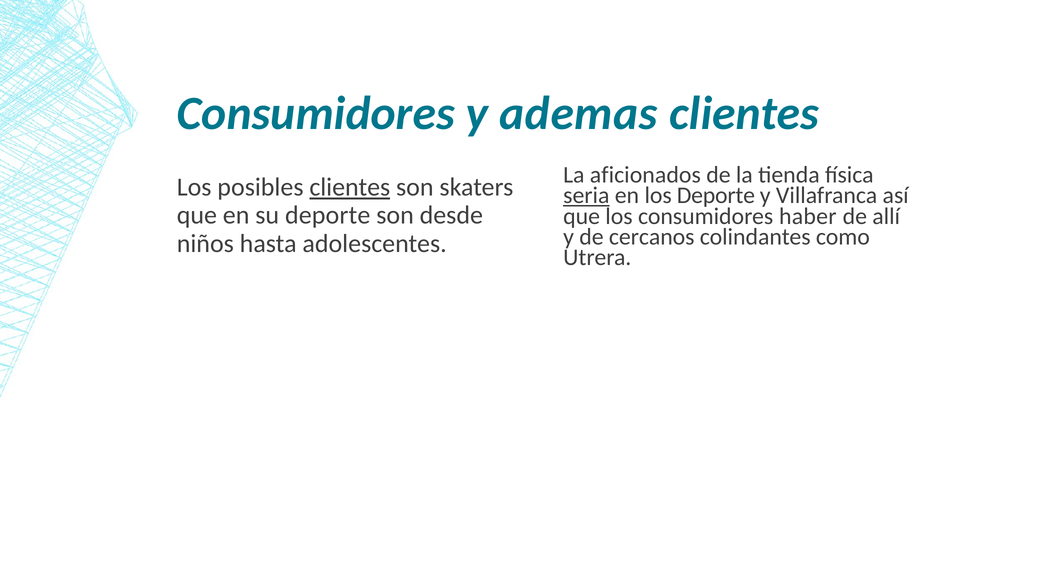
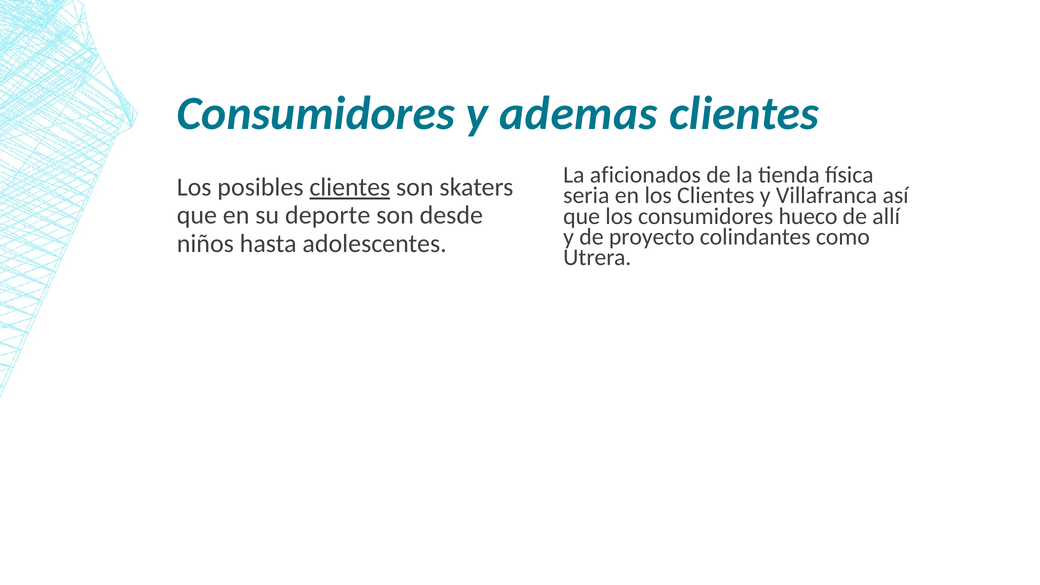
seria underline: present -> none (586, 196)
los Deporte: Deporte -> Clientes (716, 196)
haber: haber -> hueco (808, 216)
cercanos: cercanos -> proyecto (652, 237)
